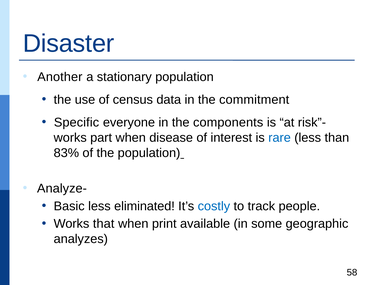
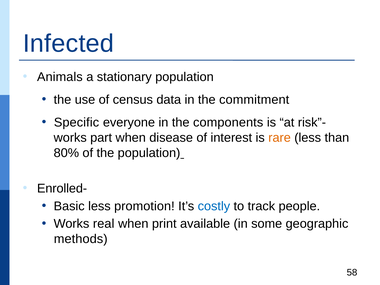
Disaster: Disaster -> Infected (68, 44)
Another: Another -> Animals (60, 77)
rare colour: blue -> orange (280, 138)
83%: 83% -> 80% (66, 153)
Analyze-: Analyze- -> Enrolled- (62, 188)
eliminated: eliminated -> promotion (144, 206)
that: that -> real (104, 224)
analyzes: analyzes -> methods (81, 239)
